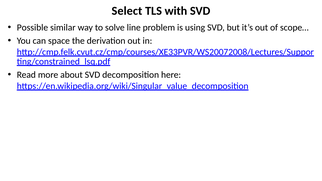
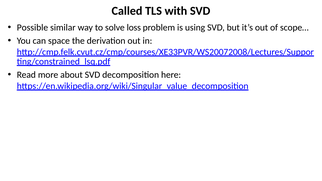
Select: Select -> Called (127, 11)
line: line -> loss (134, 28)
